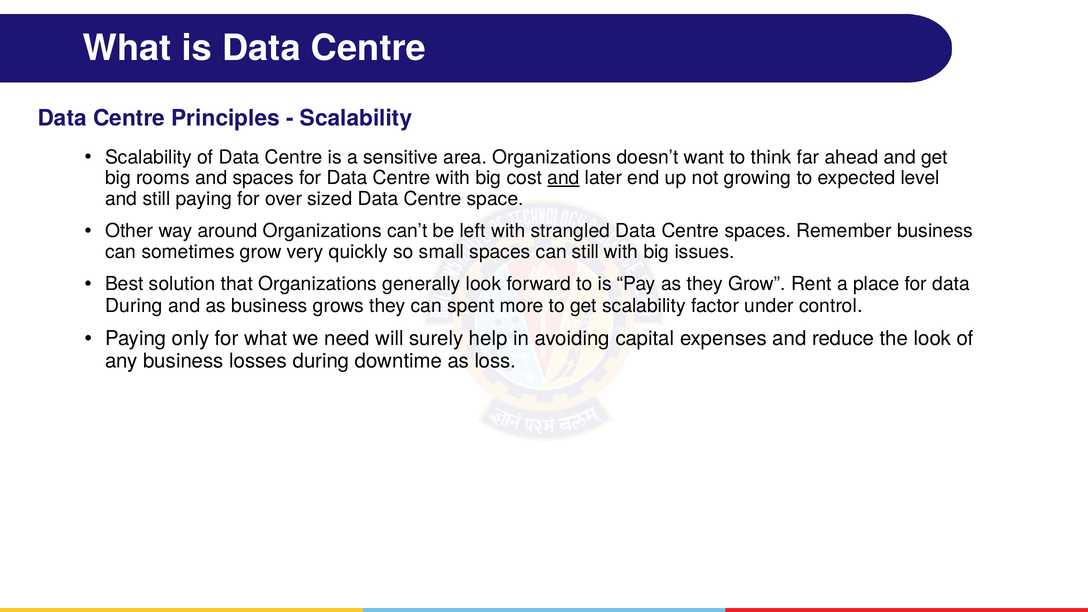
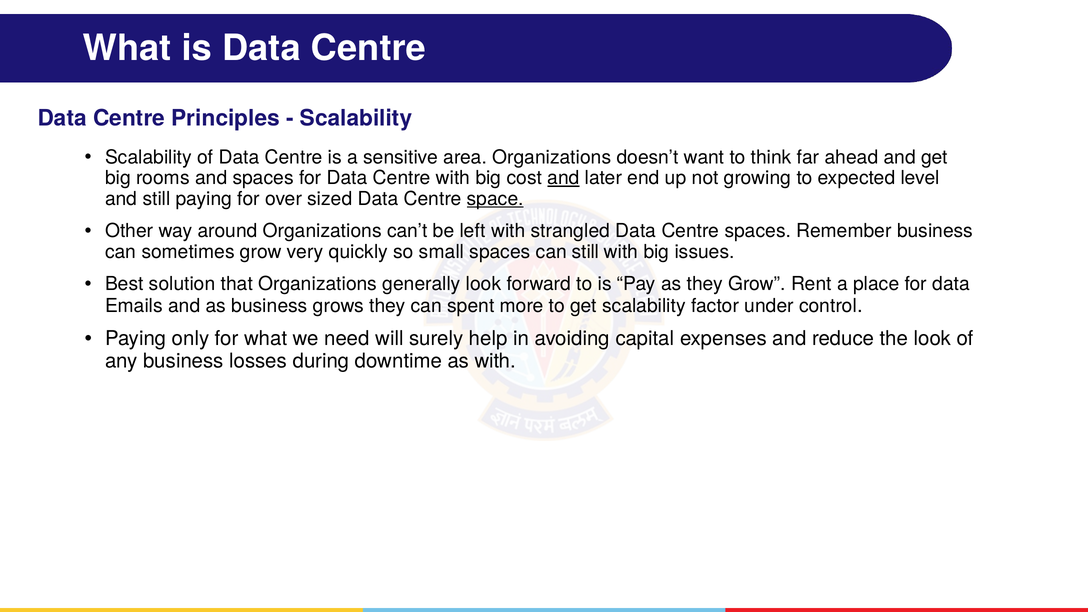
space underline: none -> present (495, 199)
During: During -> Emails (134, 306)
as loss: loss -> with (495, 361)
